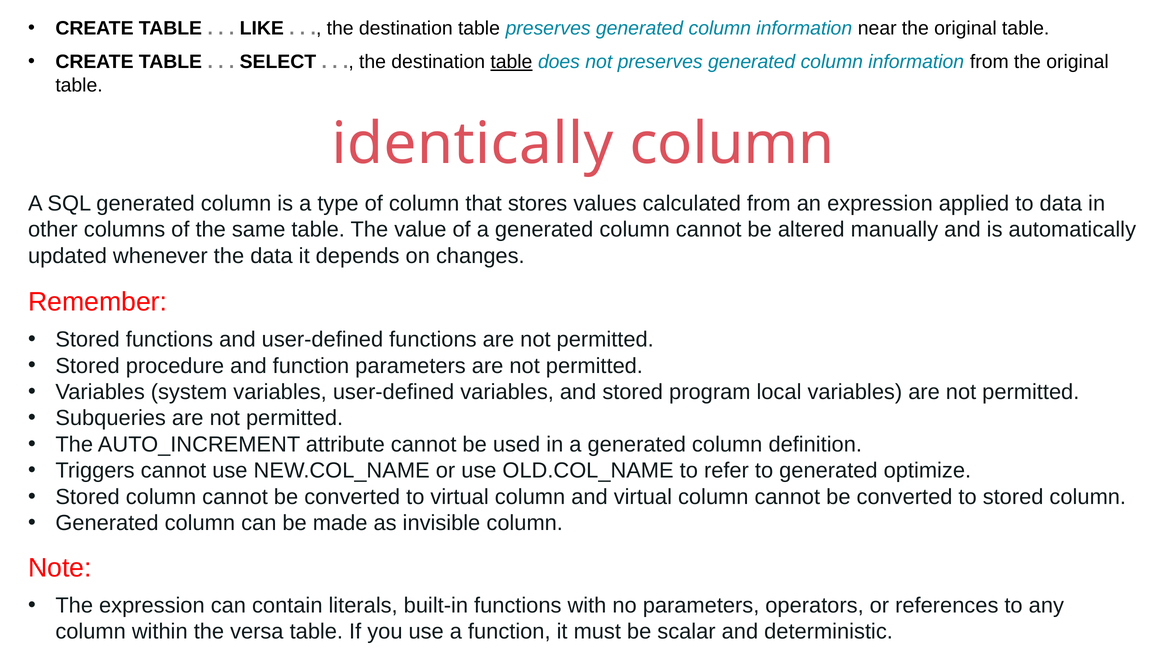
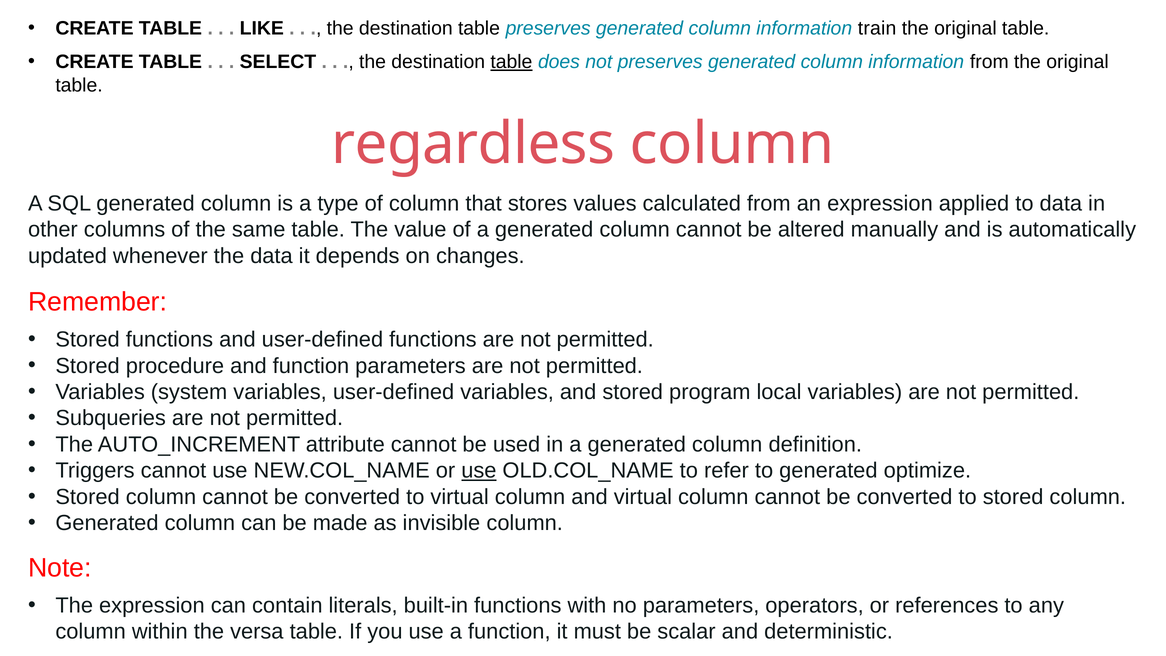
near: near -> train (877, 28)
identically: identically -> regardless (473, 144)
use underline: none -> present (479, 471)
